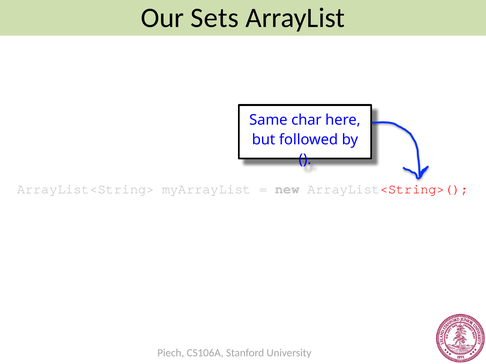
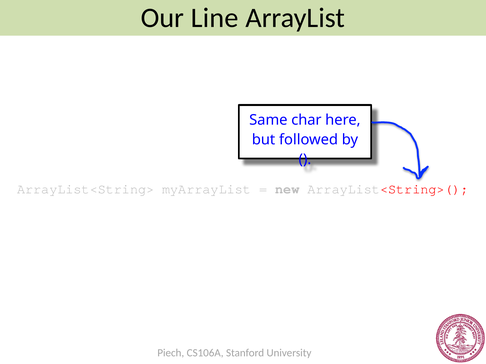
Sets: Sets -> Line (215, 18)
